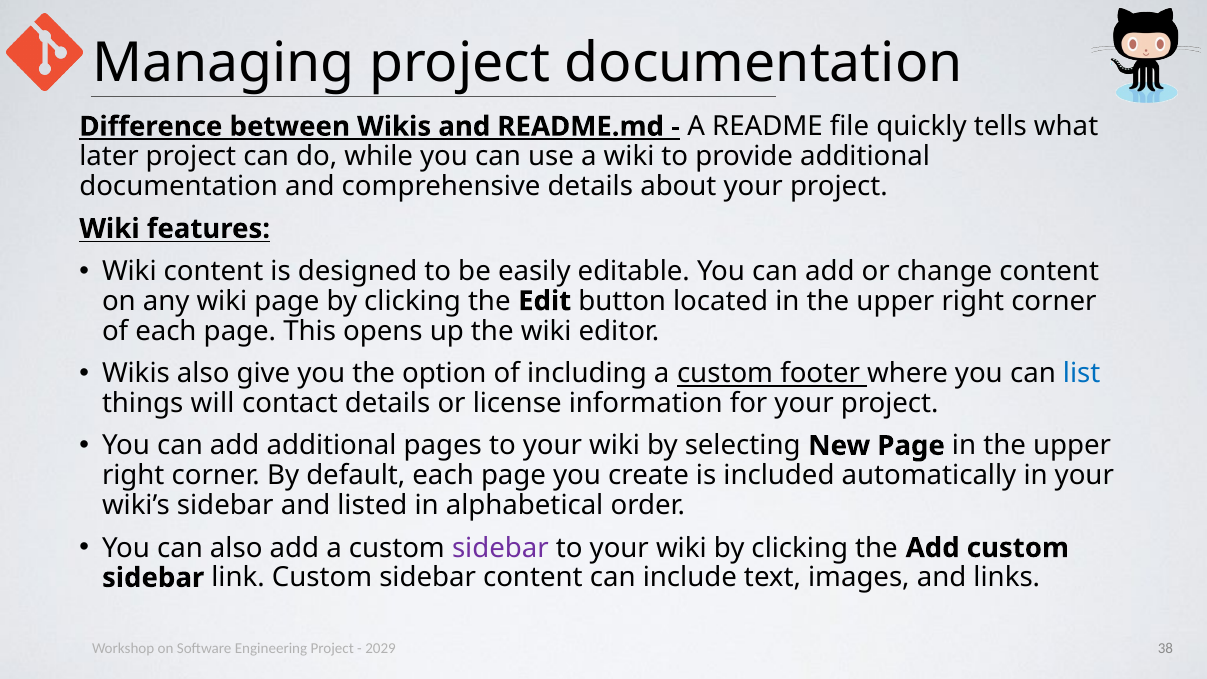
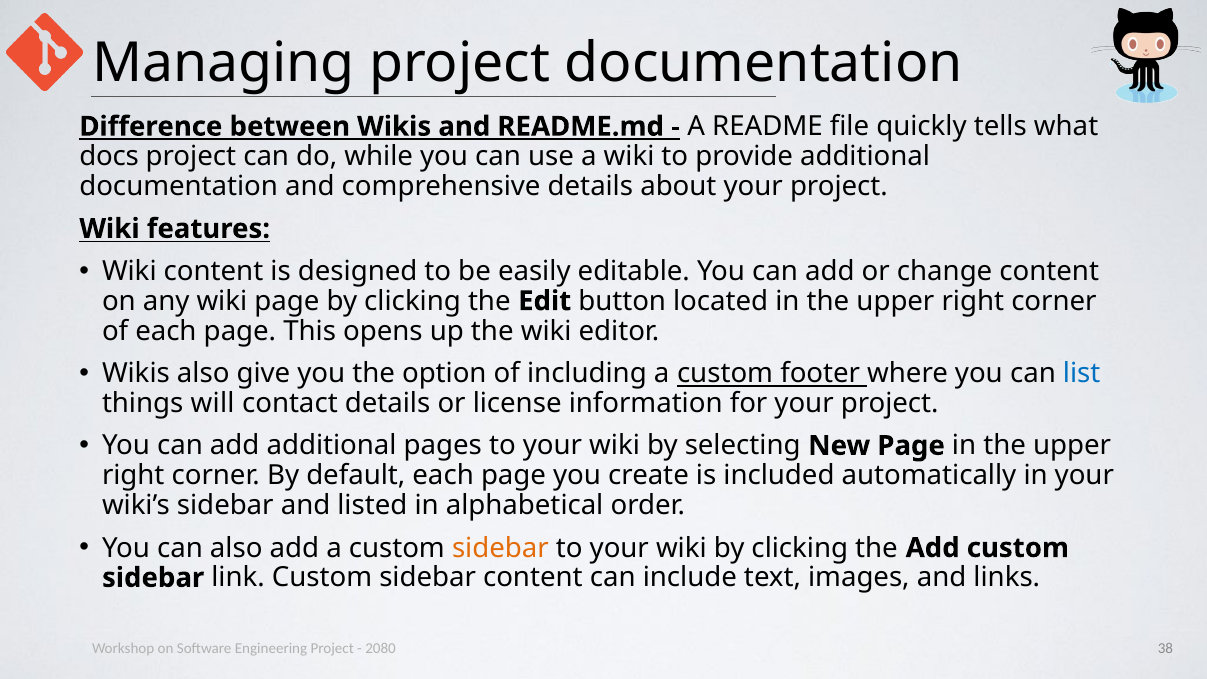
later: later -> docs (109, 156)
sidebar colour: purple -> orange (500, 548)
2029: 2029 -> 2080 (381, 648)
